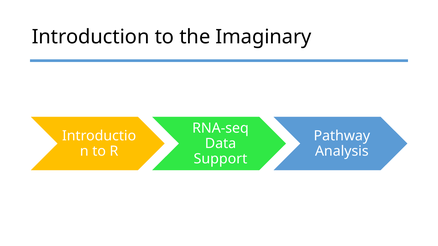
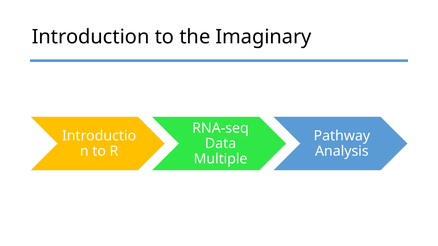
Support: Support -> Multiple (221, 159)
